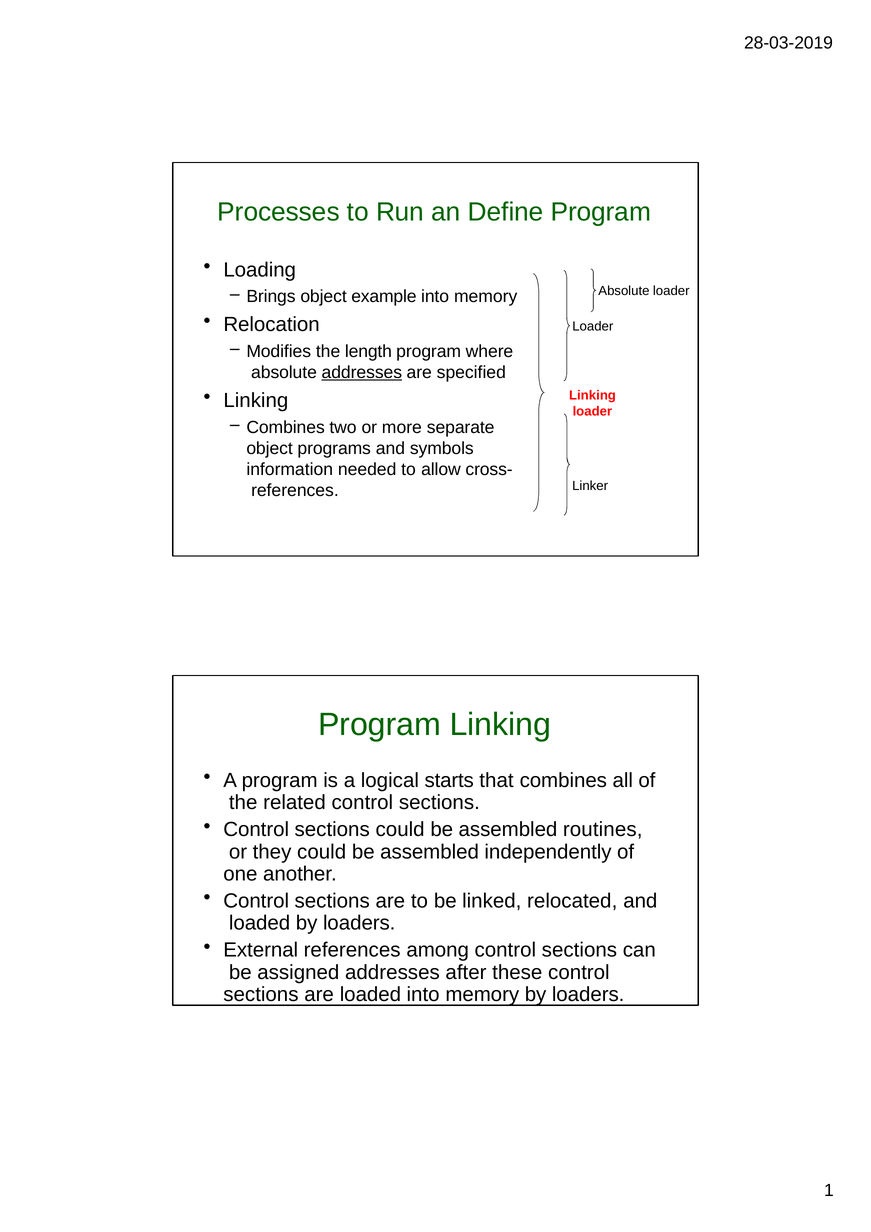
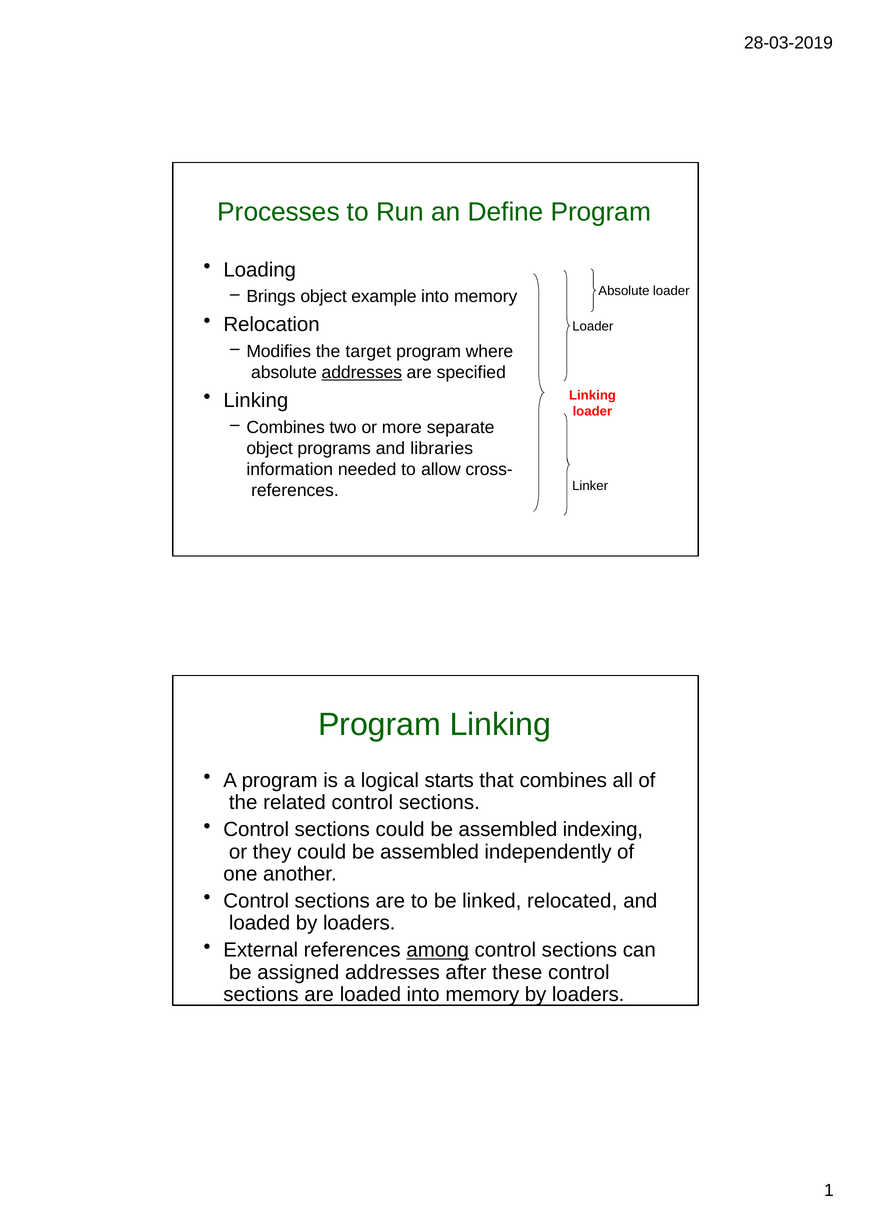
length: length -> target (368, 352)
symbols: symbols -> libraries (442, 449)
routines: routines -> indexing (603, 830)
among underline: none -> present (438, 951)
